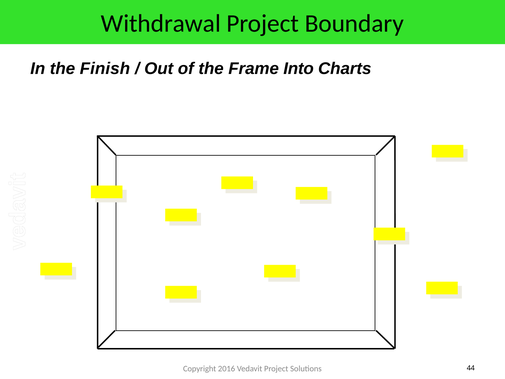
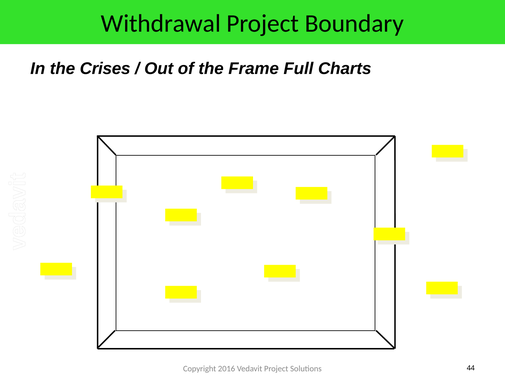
Finish: Finish -> Crises (105, 69)
Into: Into -> Full (298, 69)
